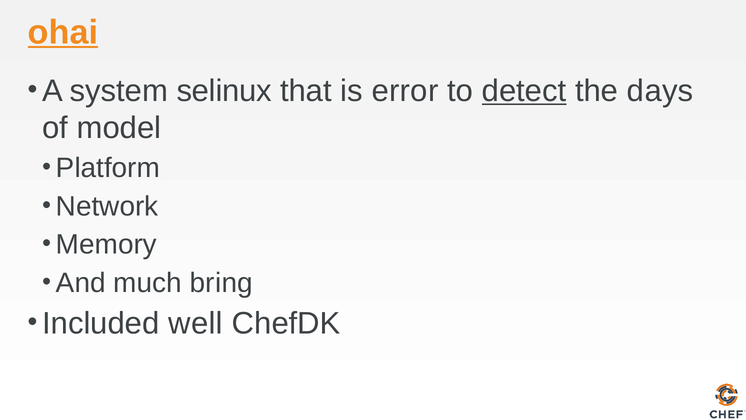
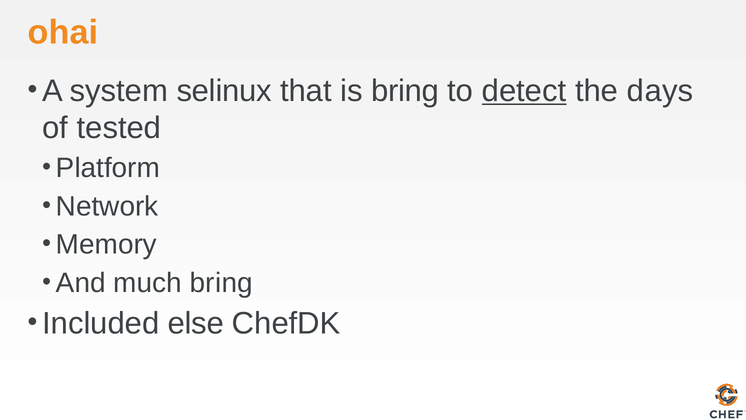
ohai underline: present -> none (63, 32)
is error: error -> bring (405, 91)
model: model -> tested (119, 128)
well: well -> else (196, 323)
